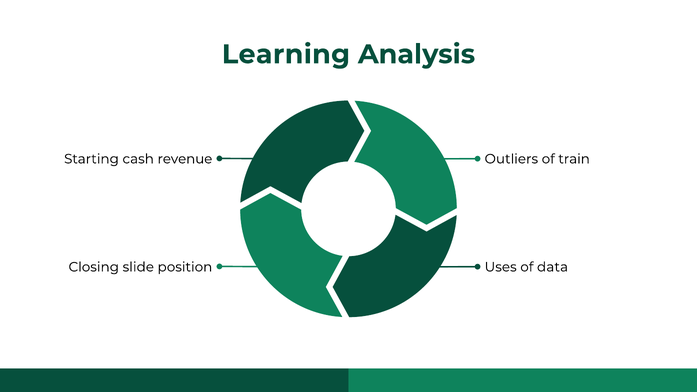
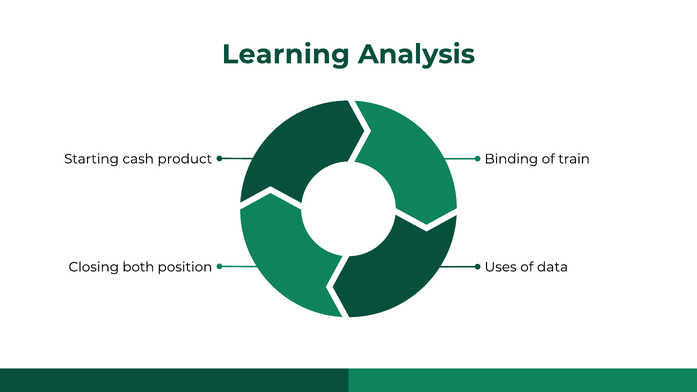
revenue: revenue -> product (185, 159)
Outliers: Outliers -> Binding (511, 159)
slide: slide -> both (138, 267)
